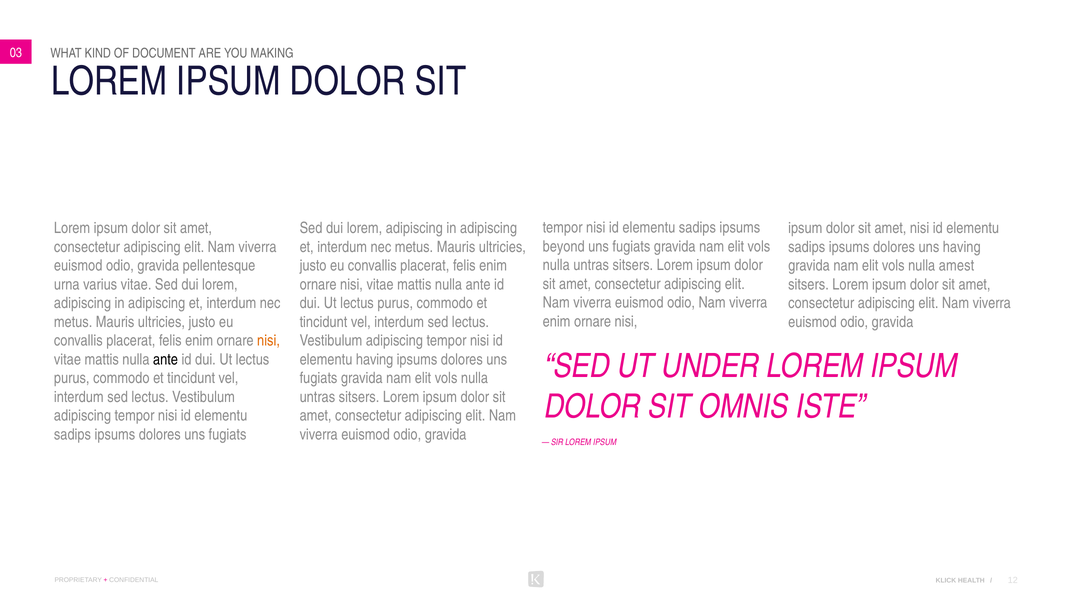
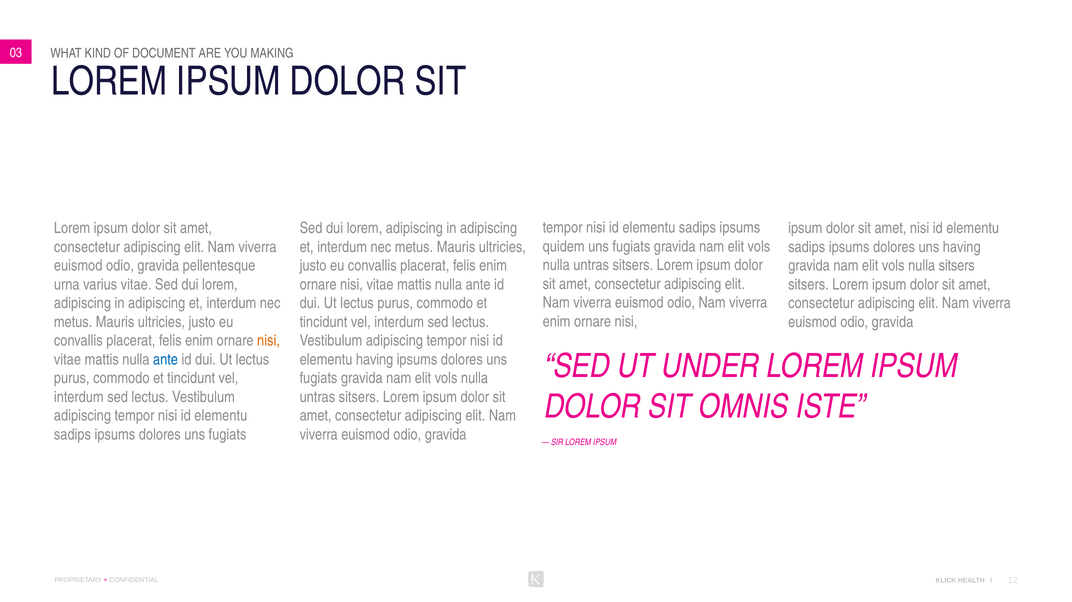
beyond: beyond -> quidem (564, 247)
nulla amest: amest -> sitsers (957, 266)
ante colour: black -> blue (166, 360)
